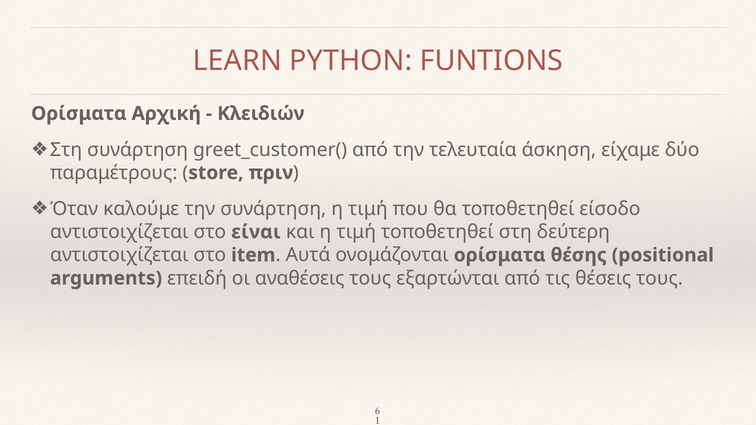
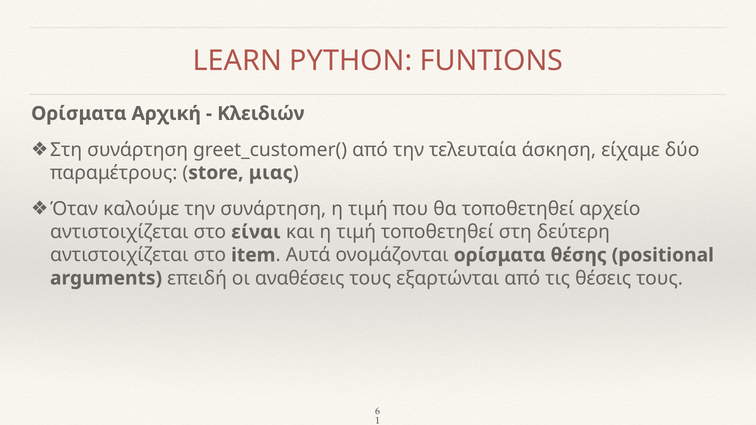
πριν: πριν -> μιας (271, 173)
είσοδο: είσοδο -> αρχείο (610, 209)
